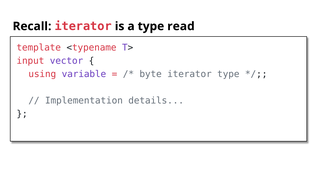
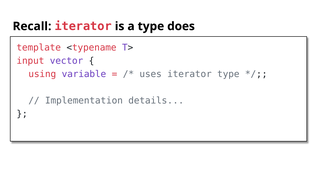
read: read -> does (181, 26)
byte: byte -> uses (151, 74)
